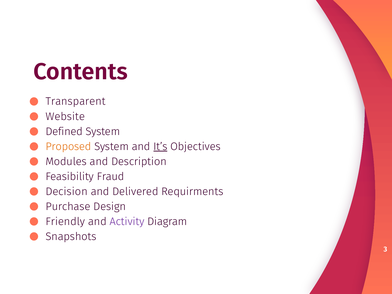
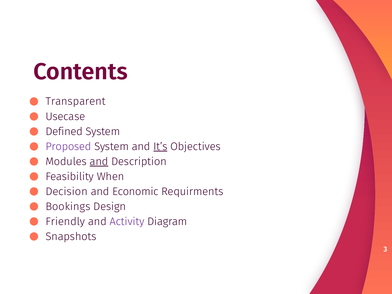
Website: Website -> Usecase (65, 116)
Proposed colour: orange -> purple (68, 146)
and underline: none -> present (99, 161)
Fraud: Fraud -> When (111, 177)
Delivered: Delivered -> Economic (135, 192)
Purchase: Purchase -> Bookings (68, 207)
